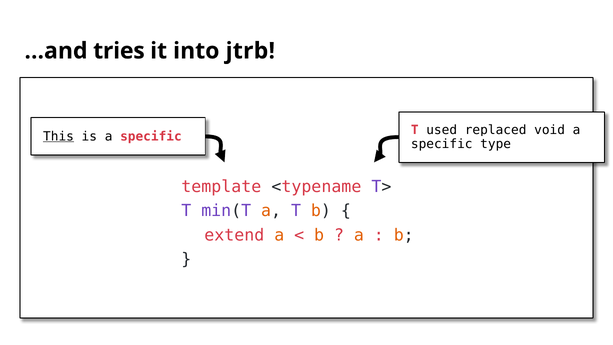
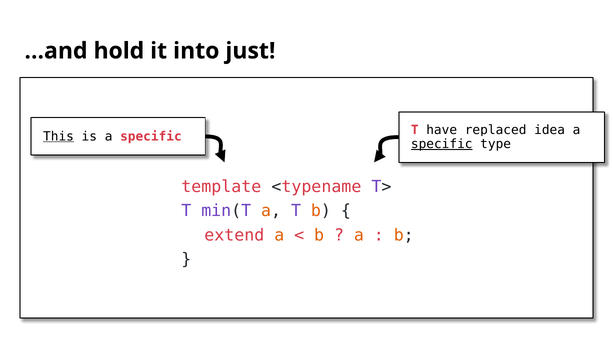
tries: tries -> hold (119, 51)
jtrb: jtrb -> just (250, 51)
used: used -> have (442, 130)
void: void -> idea (550, 130)
specific underline: none -> present (442, 144)
